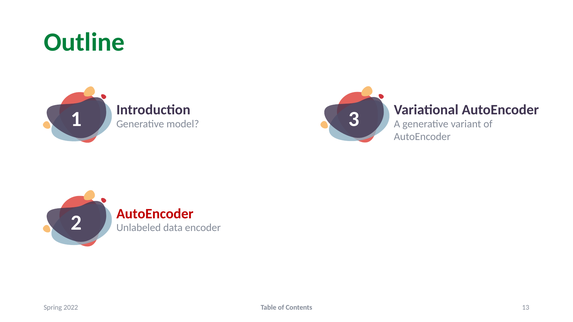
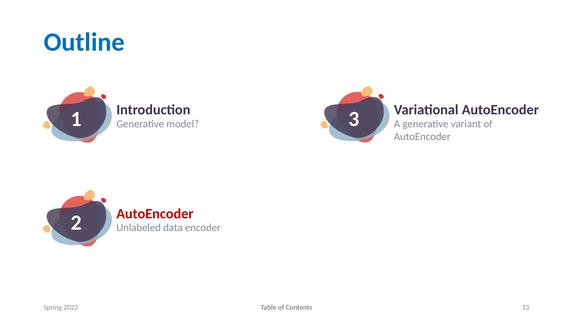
Outline colour: green -> blue (84, 42)
